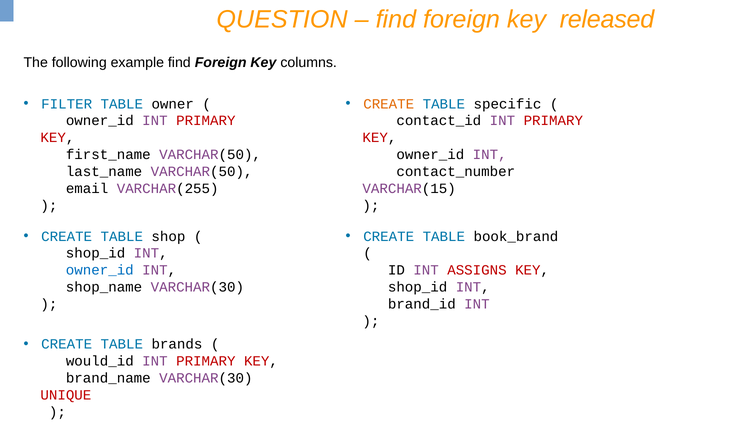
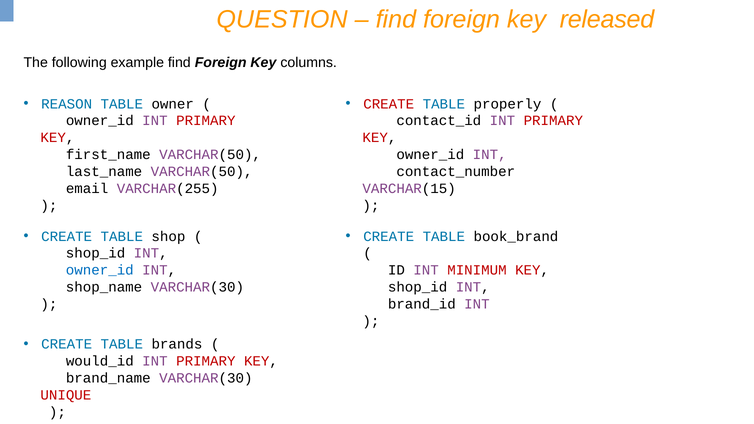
FILTER: FILTER -> REASON (67, 104)
CREATE colour: orange -> red (389, 104)
specific: specific -> properly (507, 104)
ASSIGNS: ASSIGNS -> MINIMUM (477, 270)
